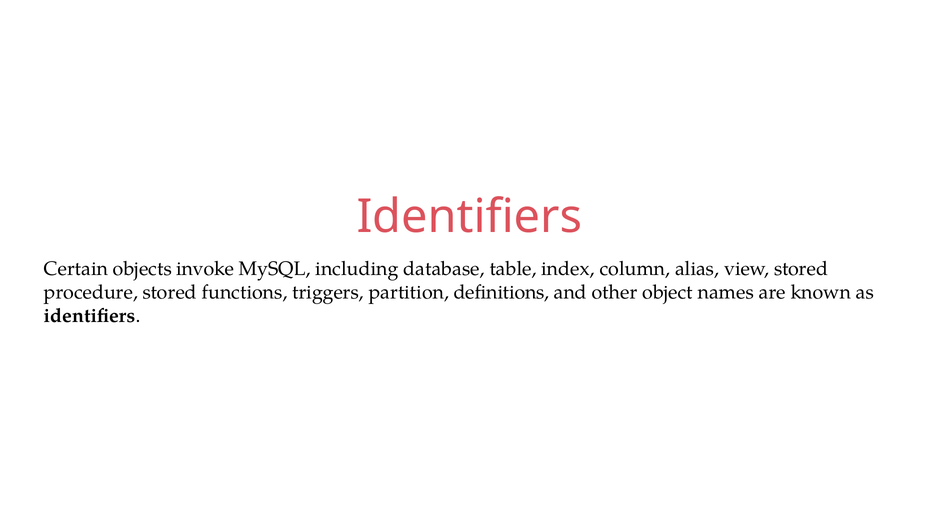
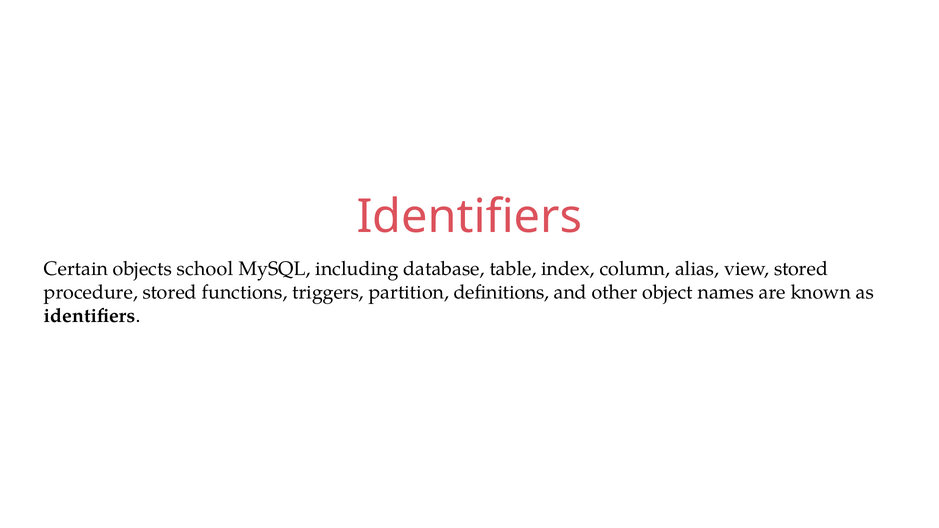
invoke: invoke -> school (205, 269)
